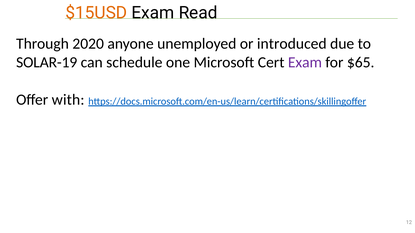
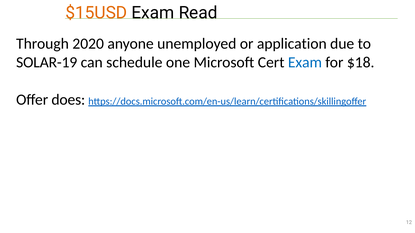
introduced: introduced -> application (292, 44)
Exam colour: purple -> blue (305, 63)
$65: $65 -> $18 (361, 63)
with: with -> does (68, 100)
